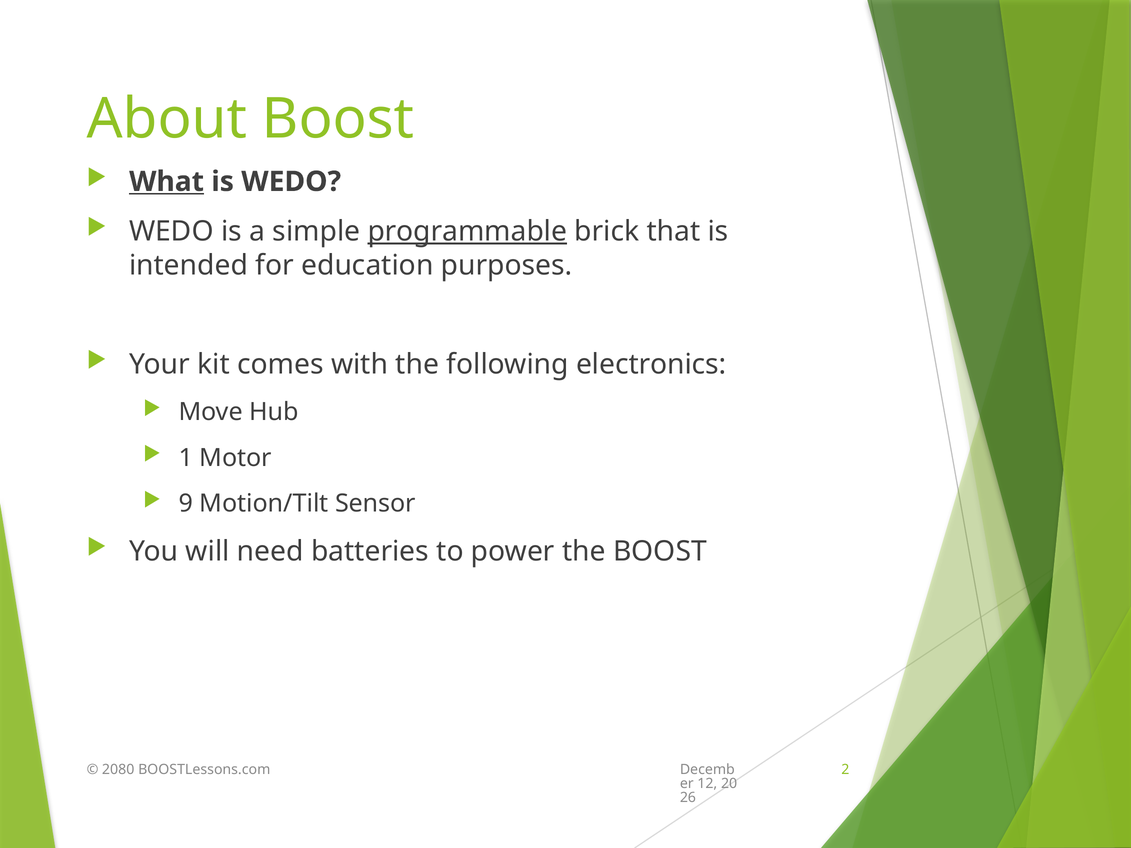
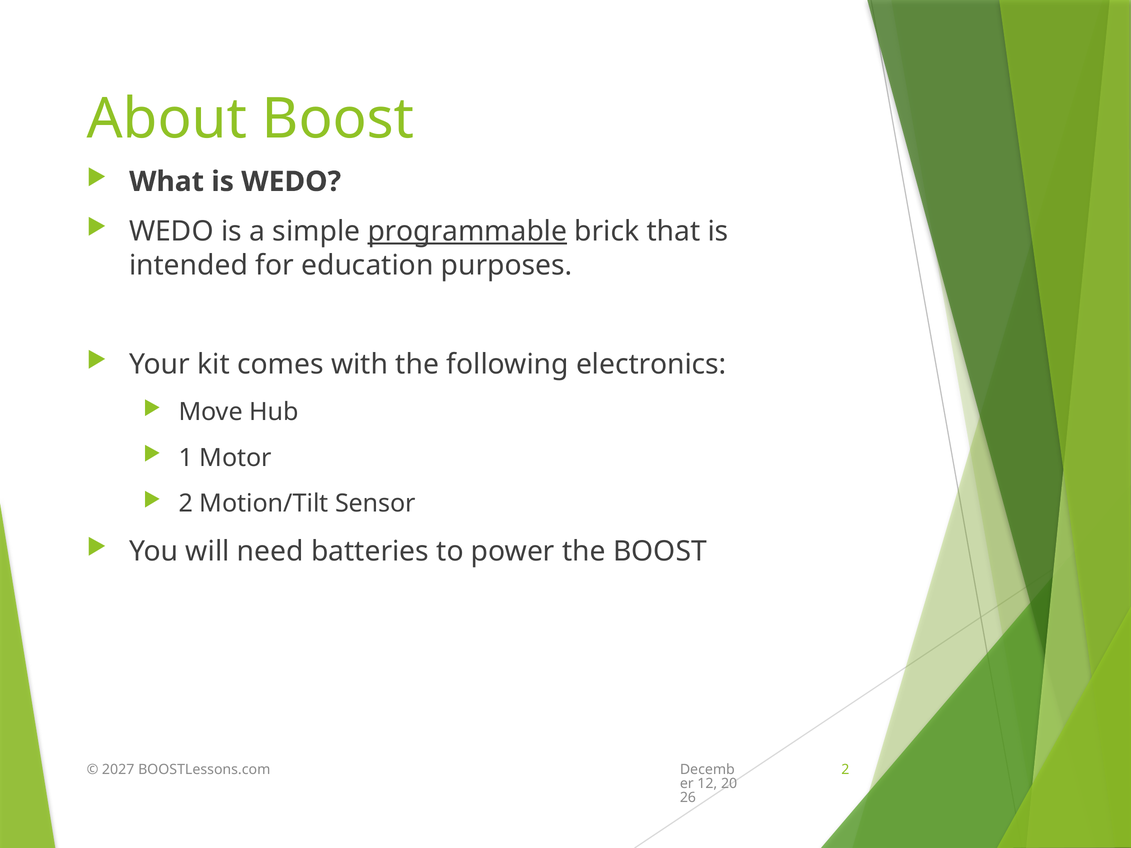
What underline: present -> none (167, 182)
9: 9 -> 2 (186, 504)
2080: 2080 -> 2027 (118, 770)
